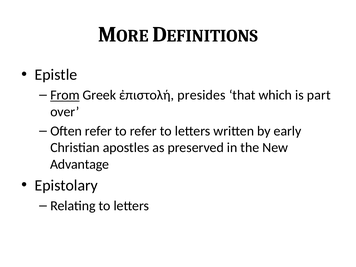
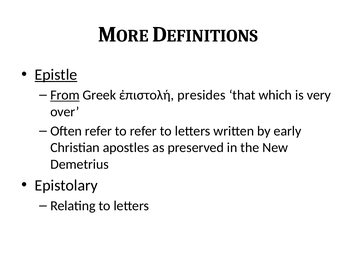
Epistle underline: none -> present (56, 75)
part: part -> very (319, 95)
Advantage: Advantage -> Demetrius (79, 164)
